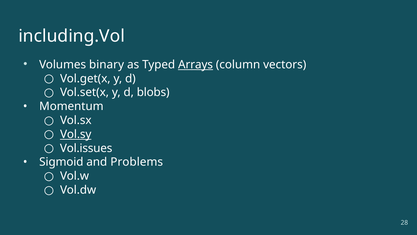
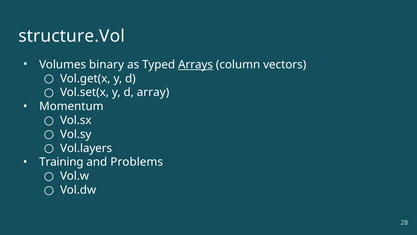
including.Vol: including.Vol -> structure.Vol (72, 36)
blobs: blobs -> array (153, 92)
Vol.sy underline: present -> none (76, 134)
Vol.issues: Vol.issues -> Vol.layers (86, 148)
Sigmoid: Sigmoid -> Training (61, 162)
